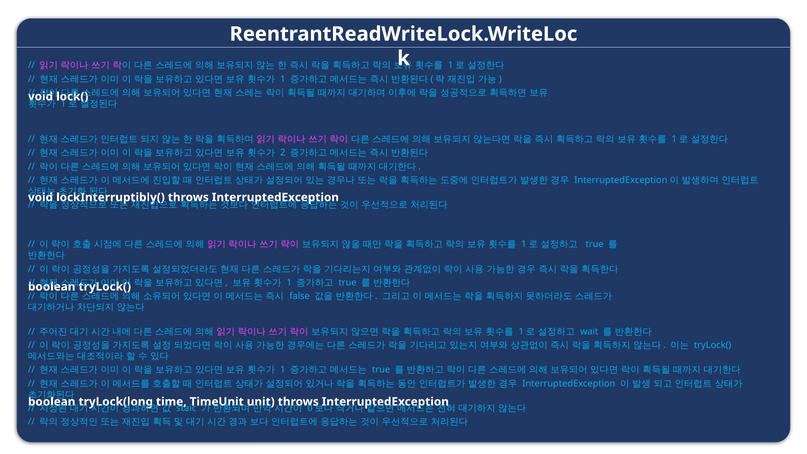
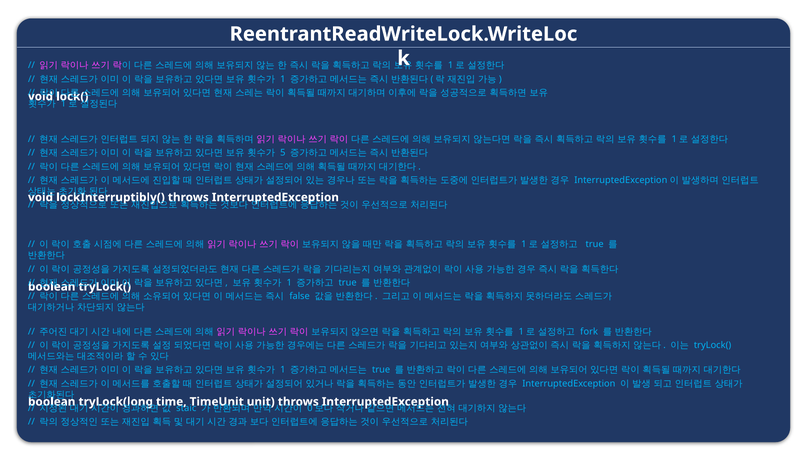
2: 2 -> 5 (283, 153)
wait: wait -> fork (589, 331)
